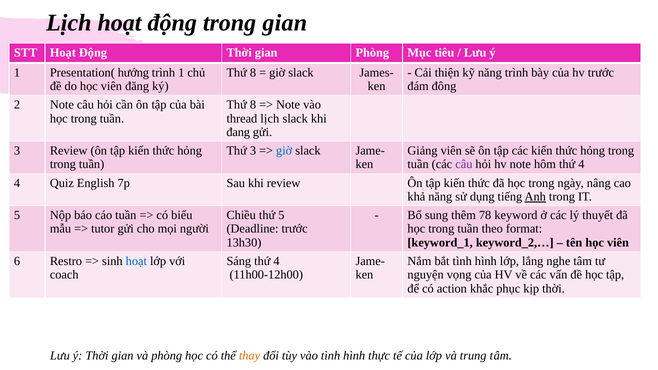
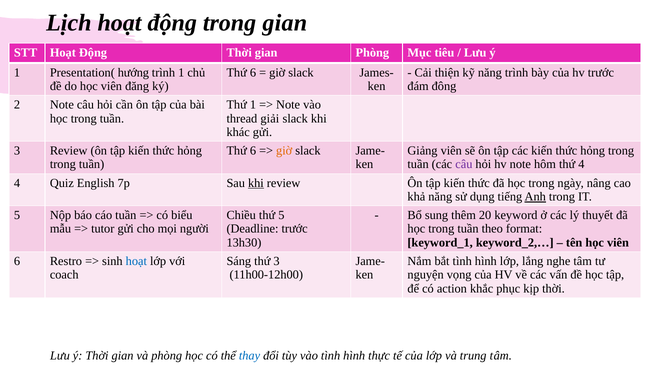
8: 8 -> 6 (253, 73)
8: 8 -> 1 (253, 105)
thread lịch: lịch -> giải (270, 119)
đang: đang -> khác (238, 132)
3: 3 -> 6 (253, 151)
giờ colour: blue -> orange (284, 151)
khi underline: none -> present (256, 183)
78: 78 -> 20 (485, 215)
Sáng thứ 4: 4 -> 3 (277, 261)
thay colour: orange -> blue (250, 356)
